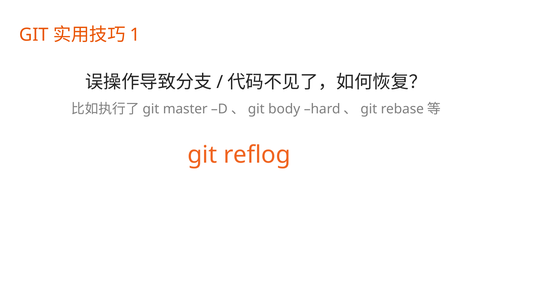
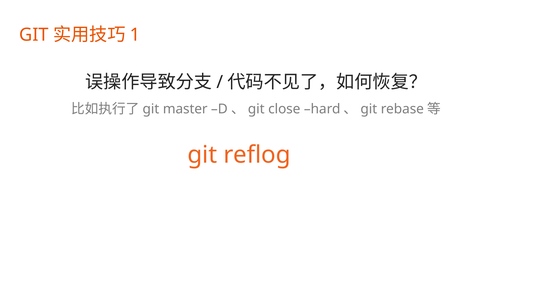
body: body -> close (284, 109)
